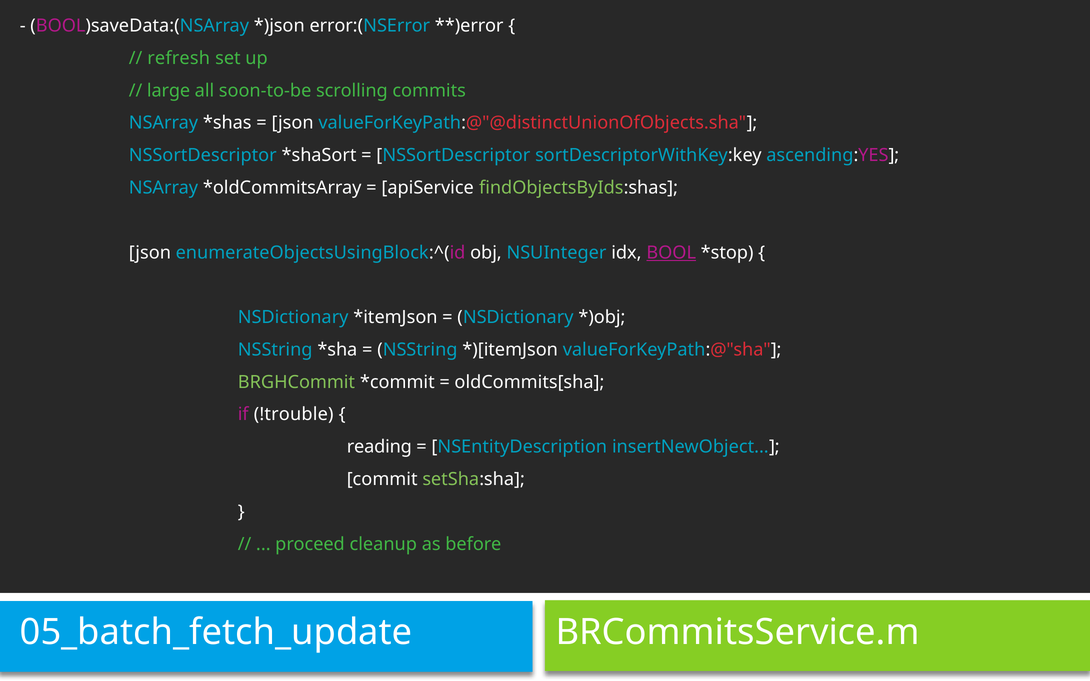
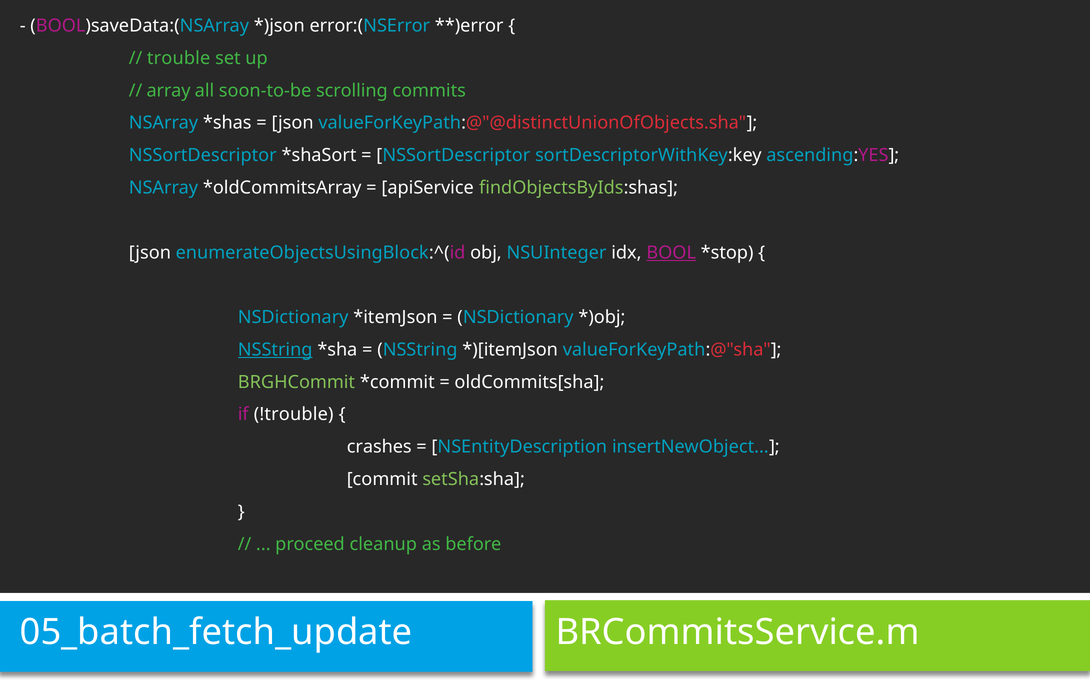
refresh: refresh -> trouble (179, 58)
large: large -> array (169, 91)
NSString underline: none -> present (275, 350)
reading: reading -> crashes (379, 447)
